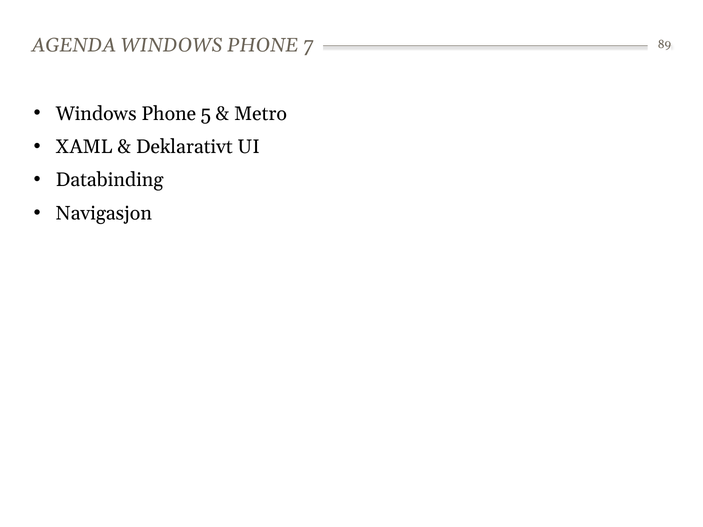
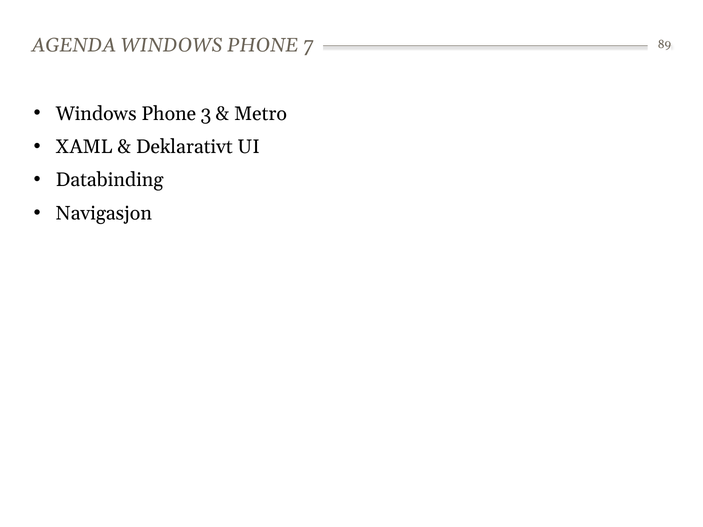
5: 5 -> 3 (206, 114)
